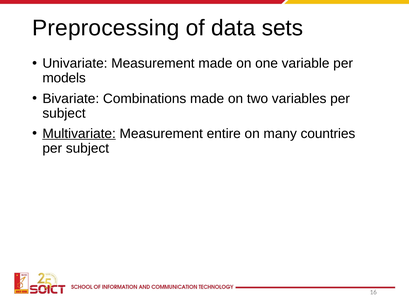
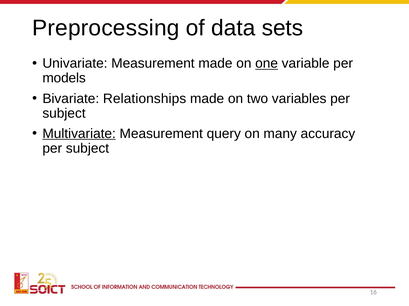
one underline: none -> present (267, 64)
Combinations: Combinations -> Relationships (145, 99)
entire: entire -> query (224, 134)
countries: countries -> accuracy (328, 134)
